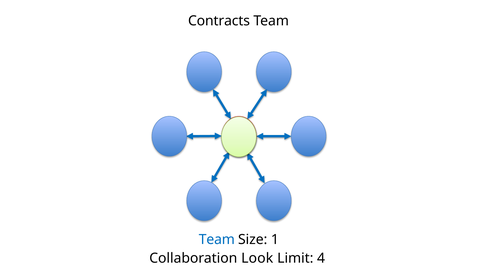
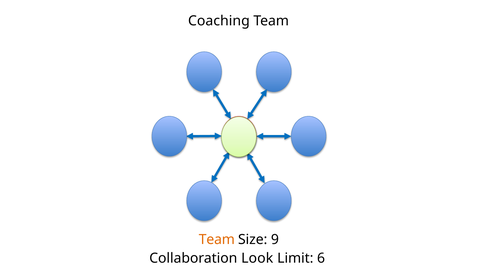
Contracts: Contracts -> Coaching (219, 21)
Team colour: blue -> orange (217, 240)
1: 1 -> 9 (275, 240)
4: 4 -> 6 (321, 258)
